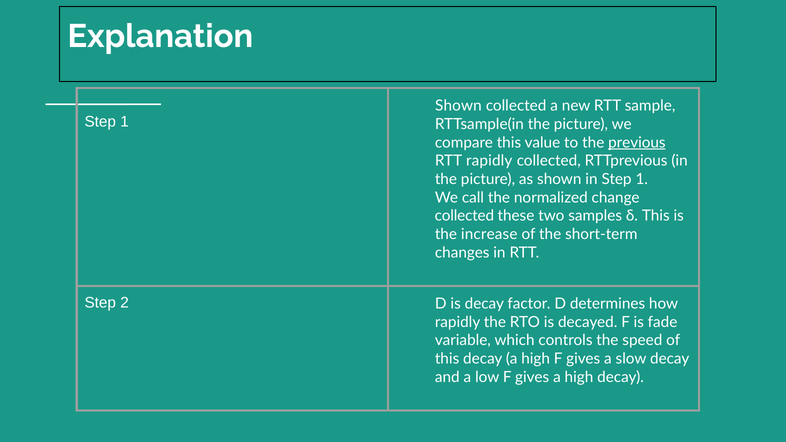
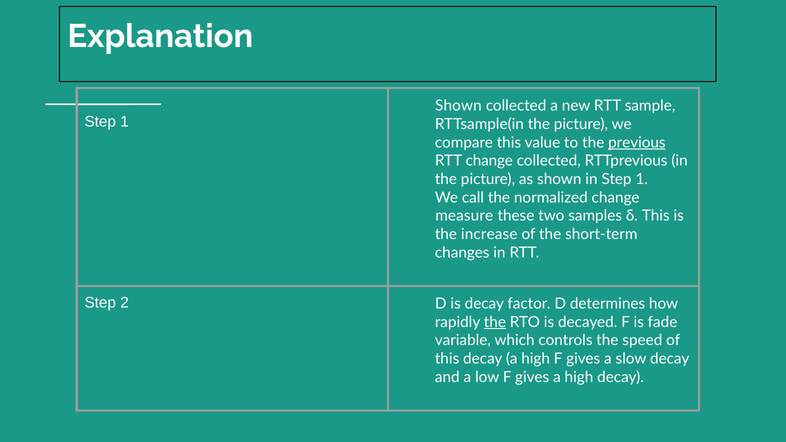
RTT rapidly: rapidly -> change (489, 161)
collected: collected -> measure (464, 216)
the underline: none -> present (495, 322)
